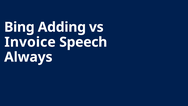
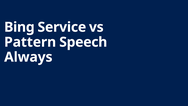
Adding: Adding -> Service (62, 27)
Invoice: Invoice -> Pattern (30, 42)
